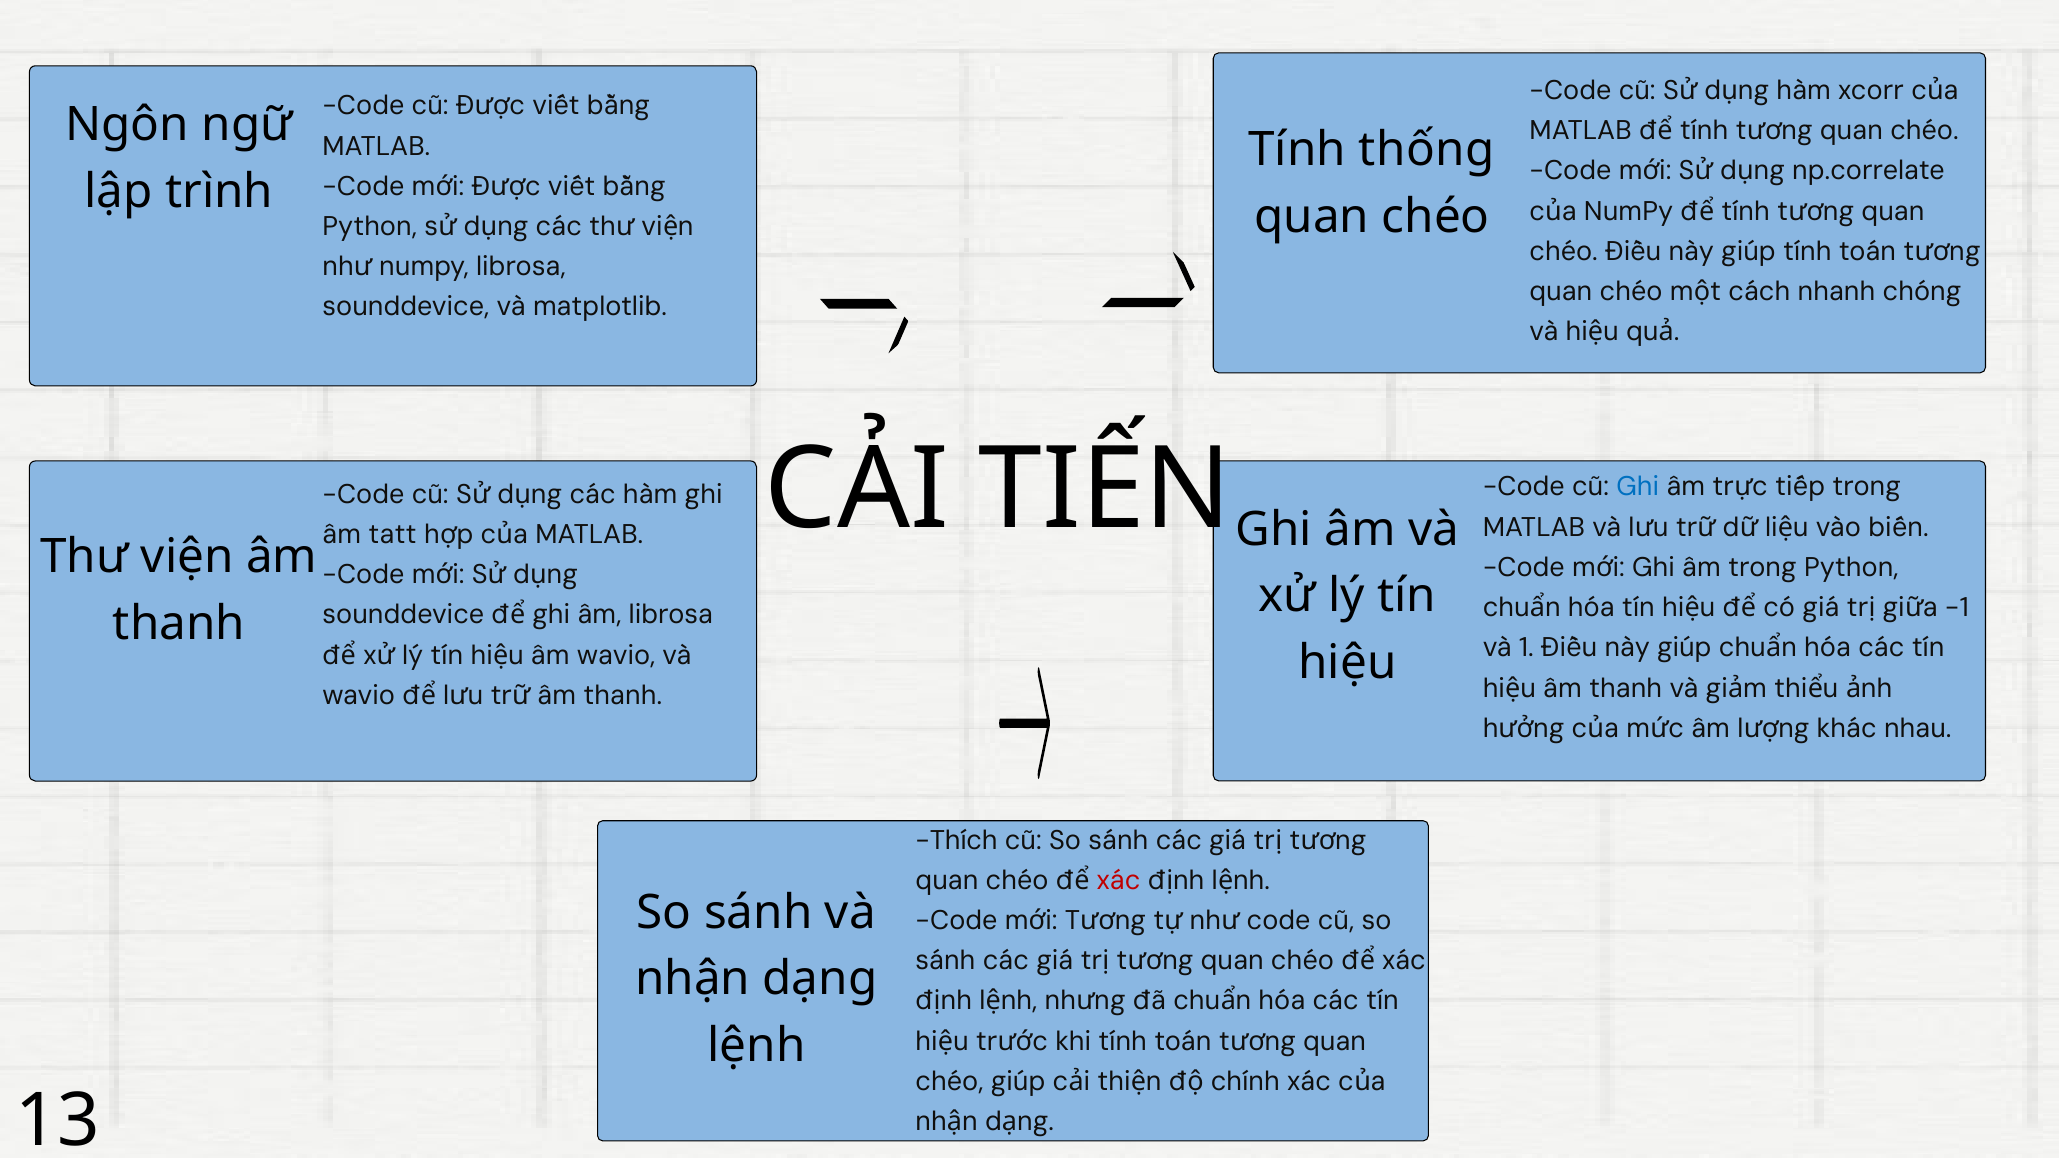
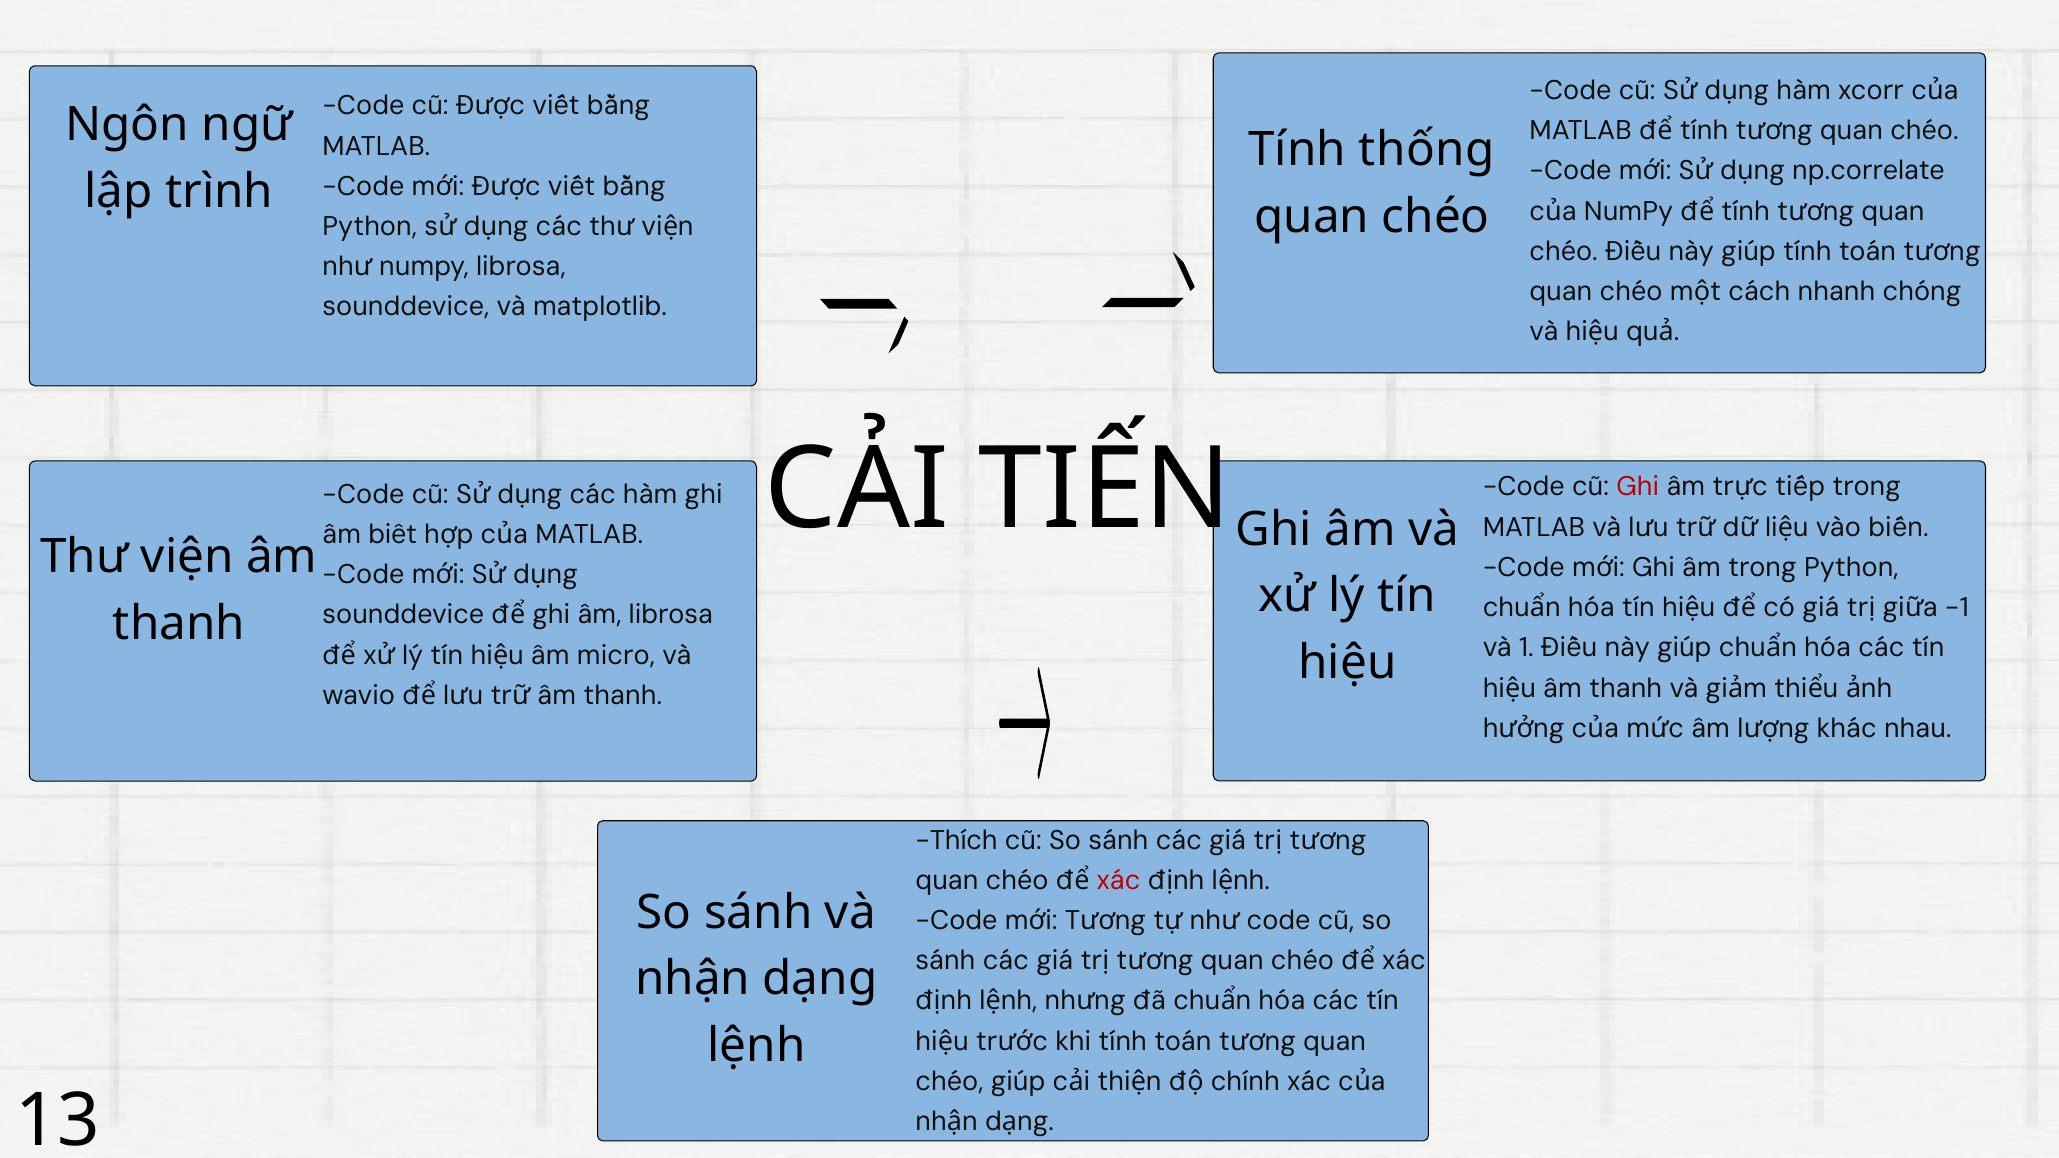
Ghi colour: blue -> red (1638, 487)
tatt: tatt -> biết (393, 535)
âm wavio: wavio -> micro (616, 655)
